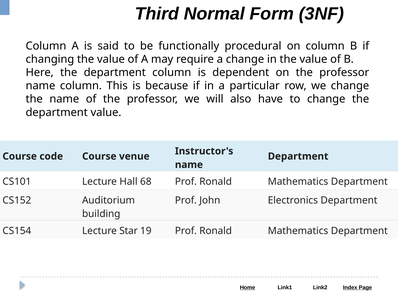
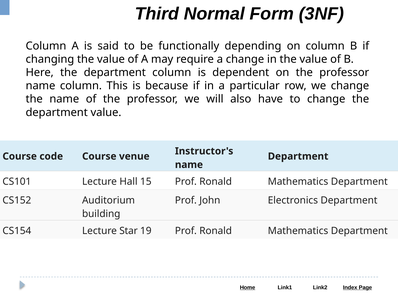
procedural: procedural -> depending (253, 46)
68: 68 -> 15 (146, 181)
